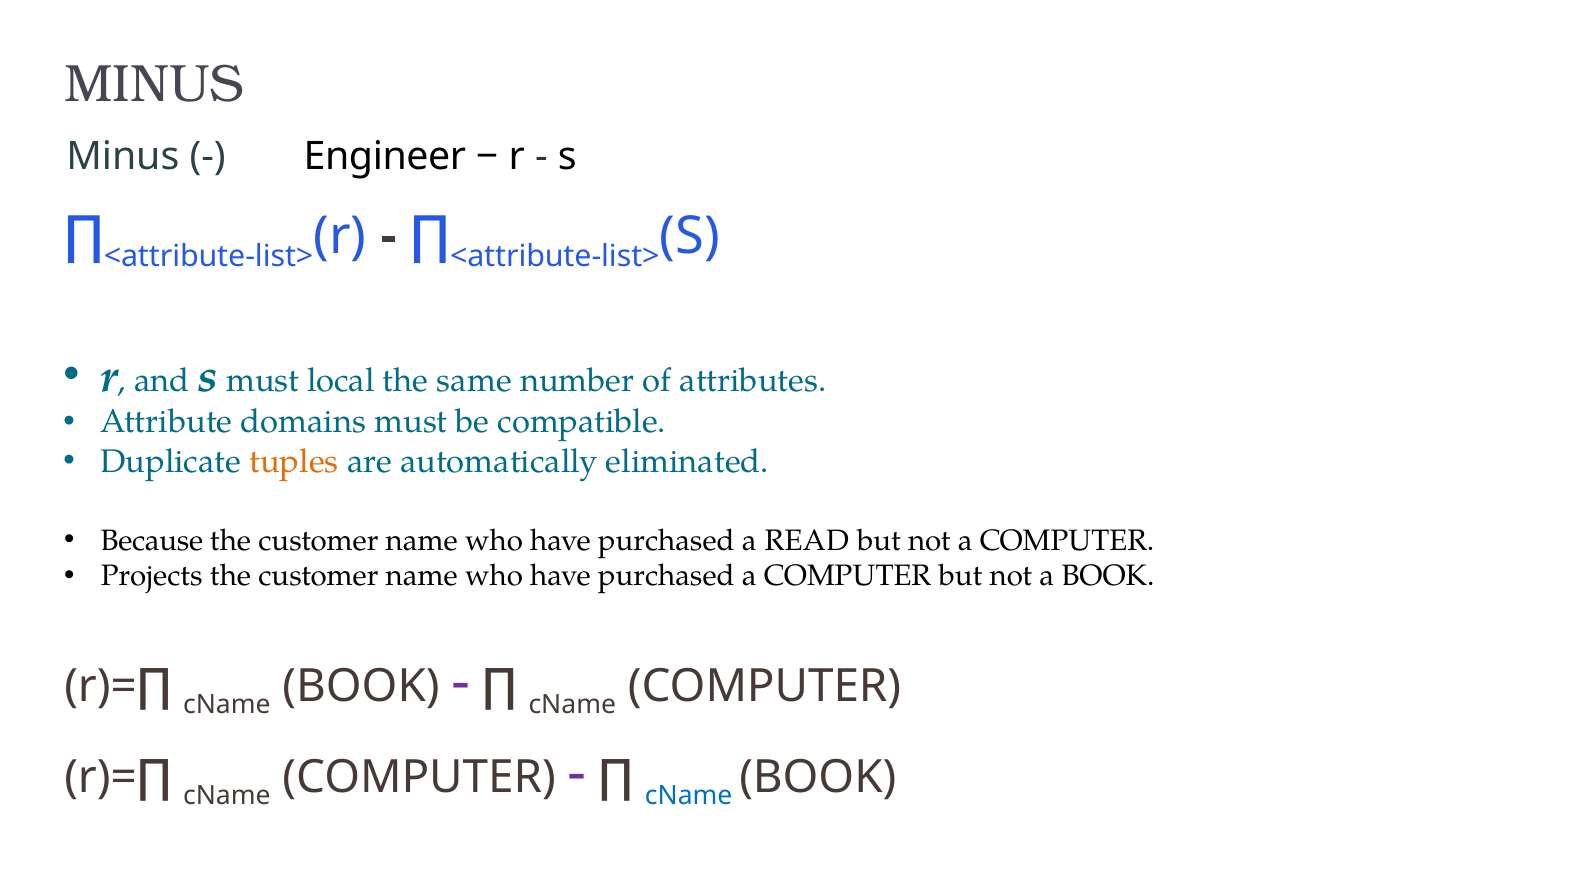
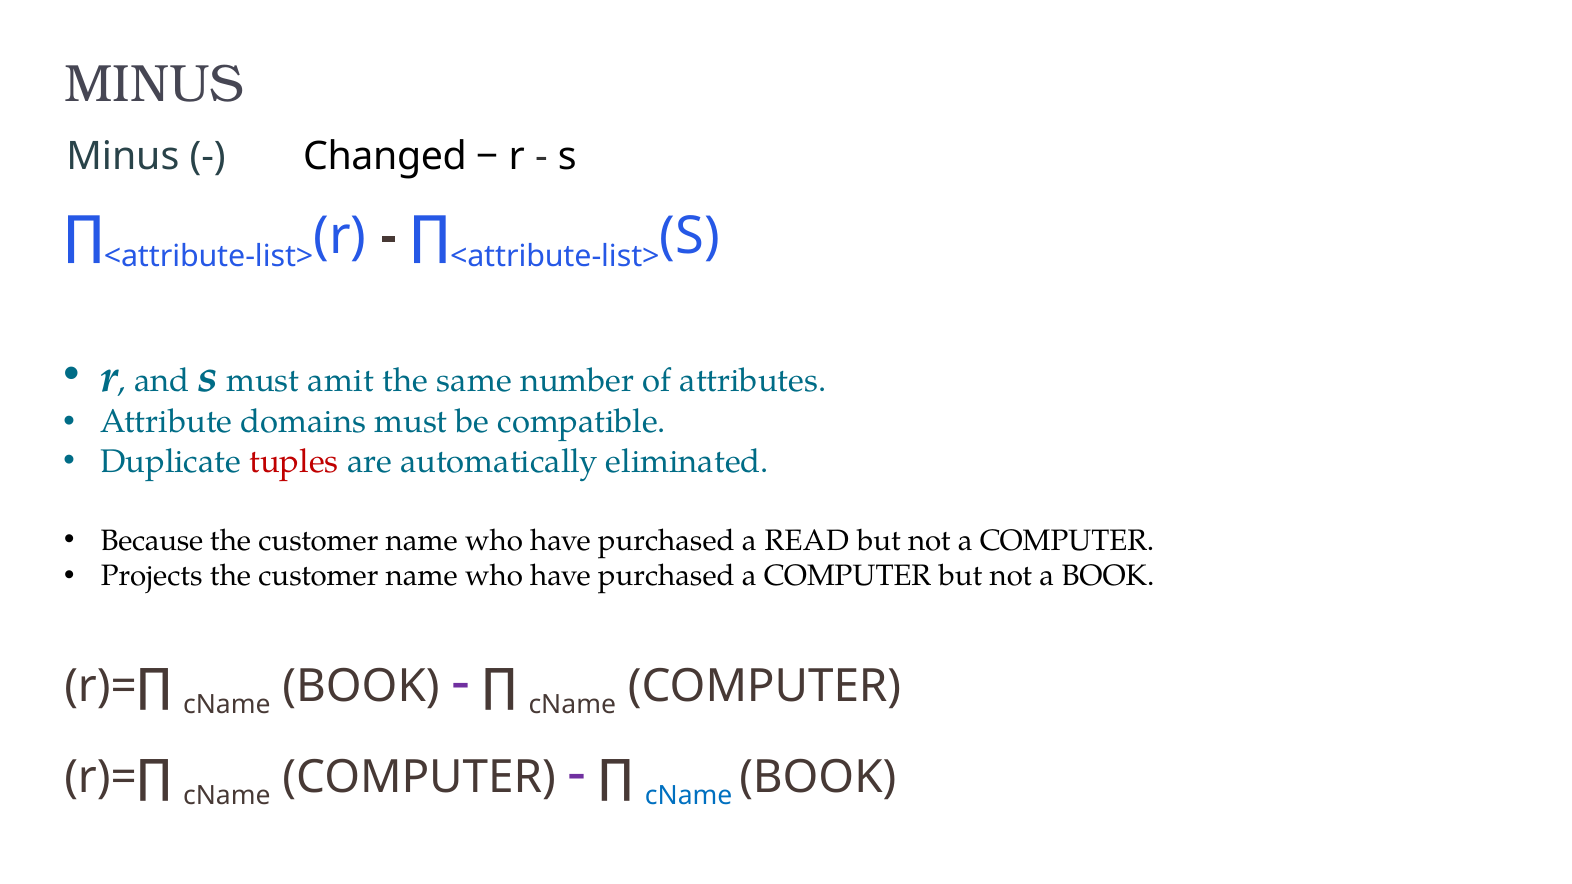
Engineer: Engineer -> Changed (385, 157)
local: local -> amit (341, 380)
tuples colour: orange -> red (294, 462)
